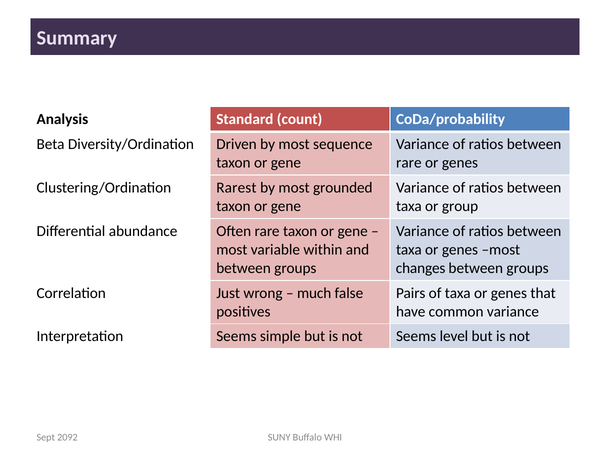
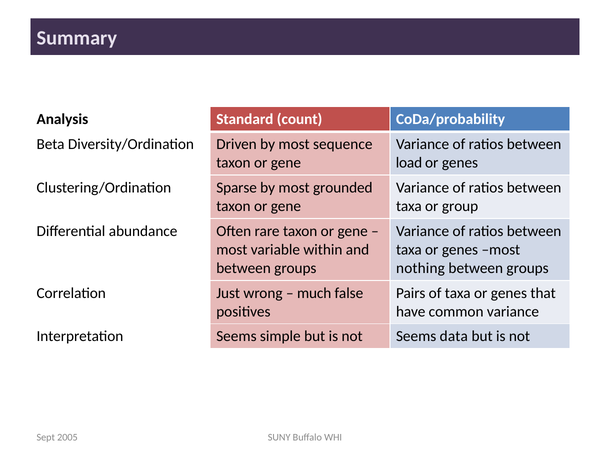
rare: rare -> load (409, 163)
Rarest: Rarest -> Sparse (237, 187)
changes: changes -> nothing (420, 268)
level: level -> data (454, 336)
2092: 2092 -> 2005 (67, 437)
